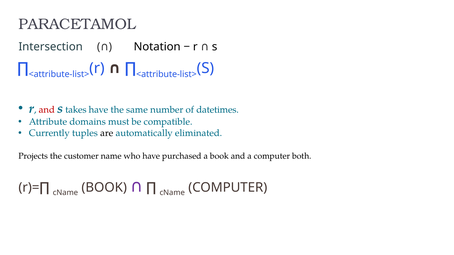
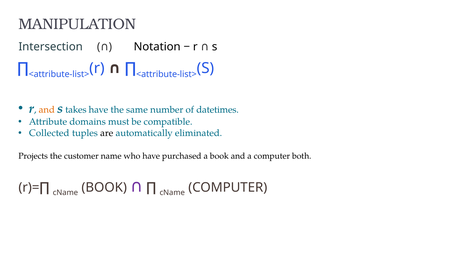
PARACETAMOL: PARACETAMOL -> MANIPULATION (77, 24)
and colour: red -> orange (47, 110)
Currently: Currently -> Collected (49, 133)
